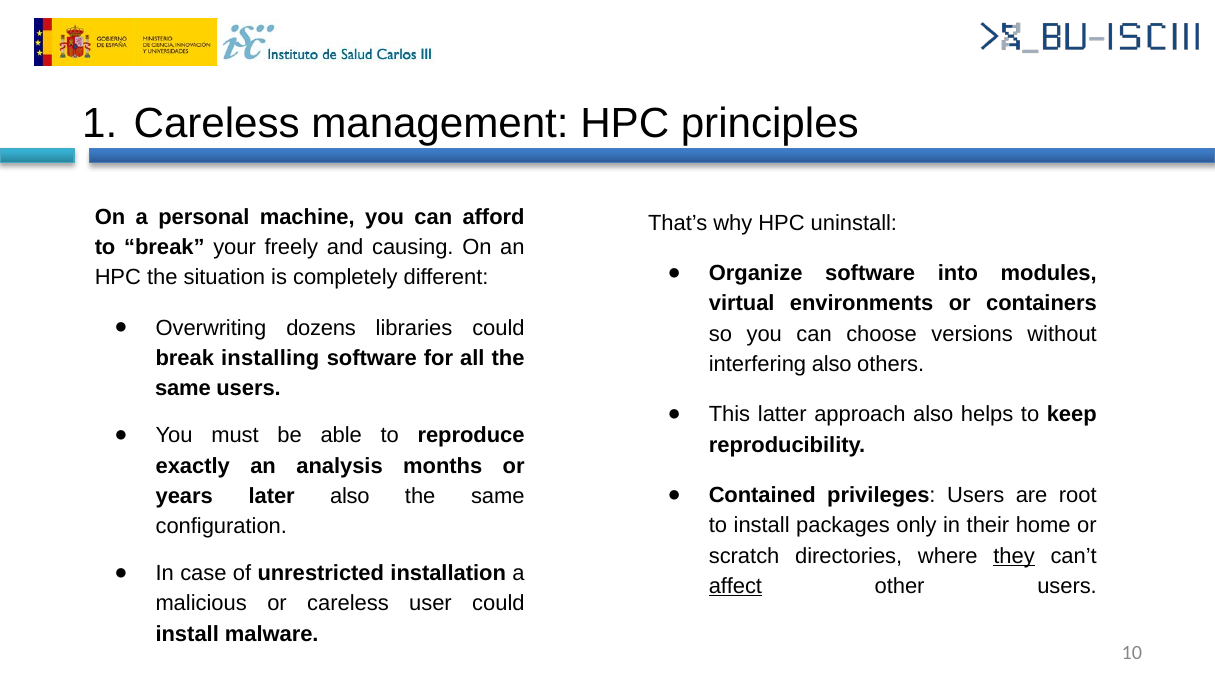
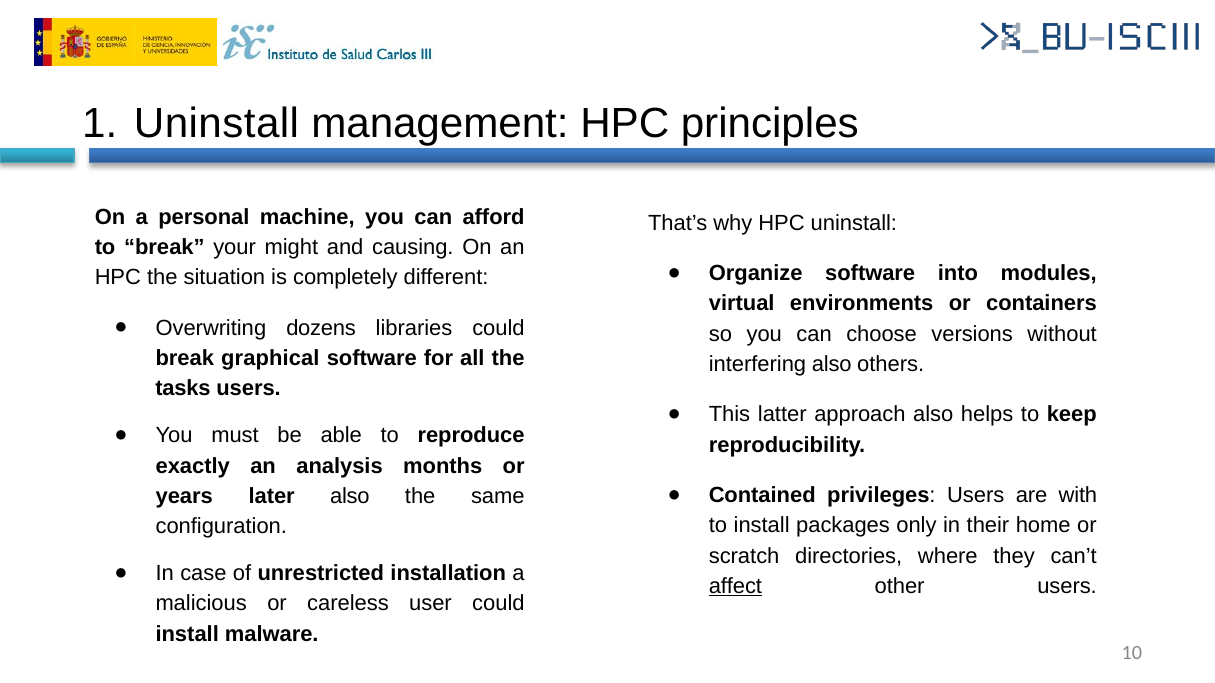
Careless: Careless -> Uninstall (216, 124)
freely: freely -> might (291, 247)
installing: installing -> graphical (270, 358)
same: same -> tasks (183, 389)
root: root -> with (1078, 496)
they underline: present -> none (1014, 556)
